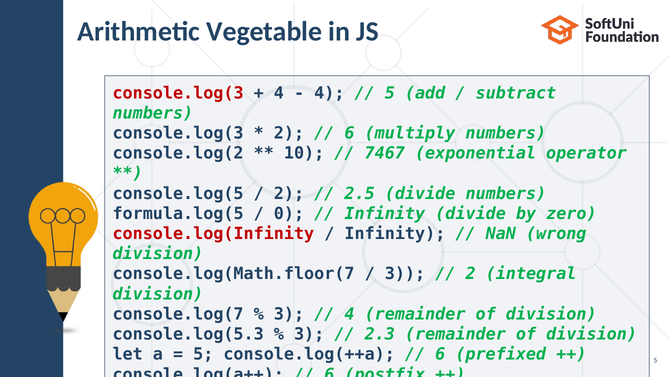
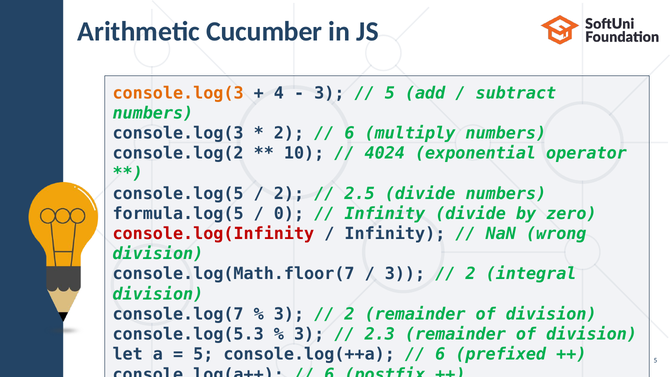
Vegetable: Vegetable -> Cucumber (264, 32)
console.log(3 colour: red -> orange (178, 93)
4: 4 -> 3 (329, 93)
7467: 7467 -> 4024 (385, 153)
4: 4 -> 2 (350, 314)
